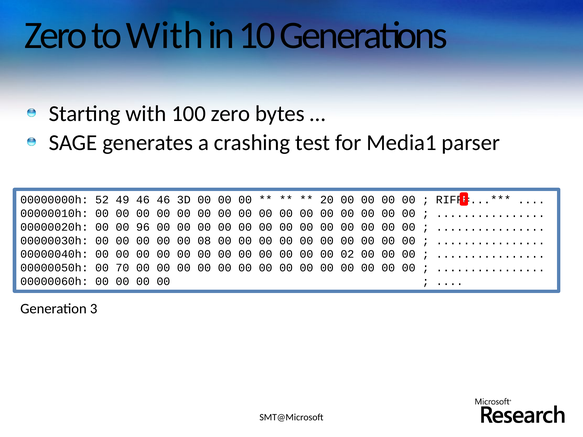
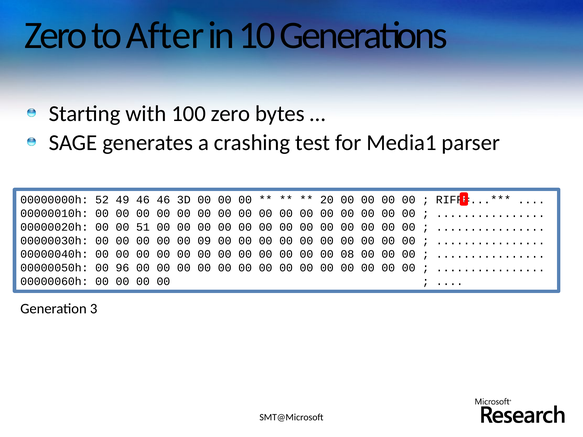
to With: With -> After (165, 35)
96: 96 -> 51 (143, 227)
08: 08 -> 09 (204, 241)
02: 02 -> 08 (347, 254)
70: 70 -> 96 (122, 268)
